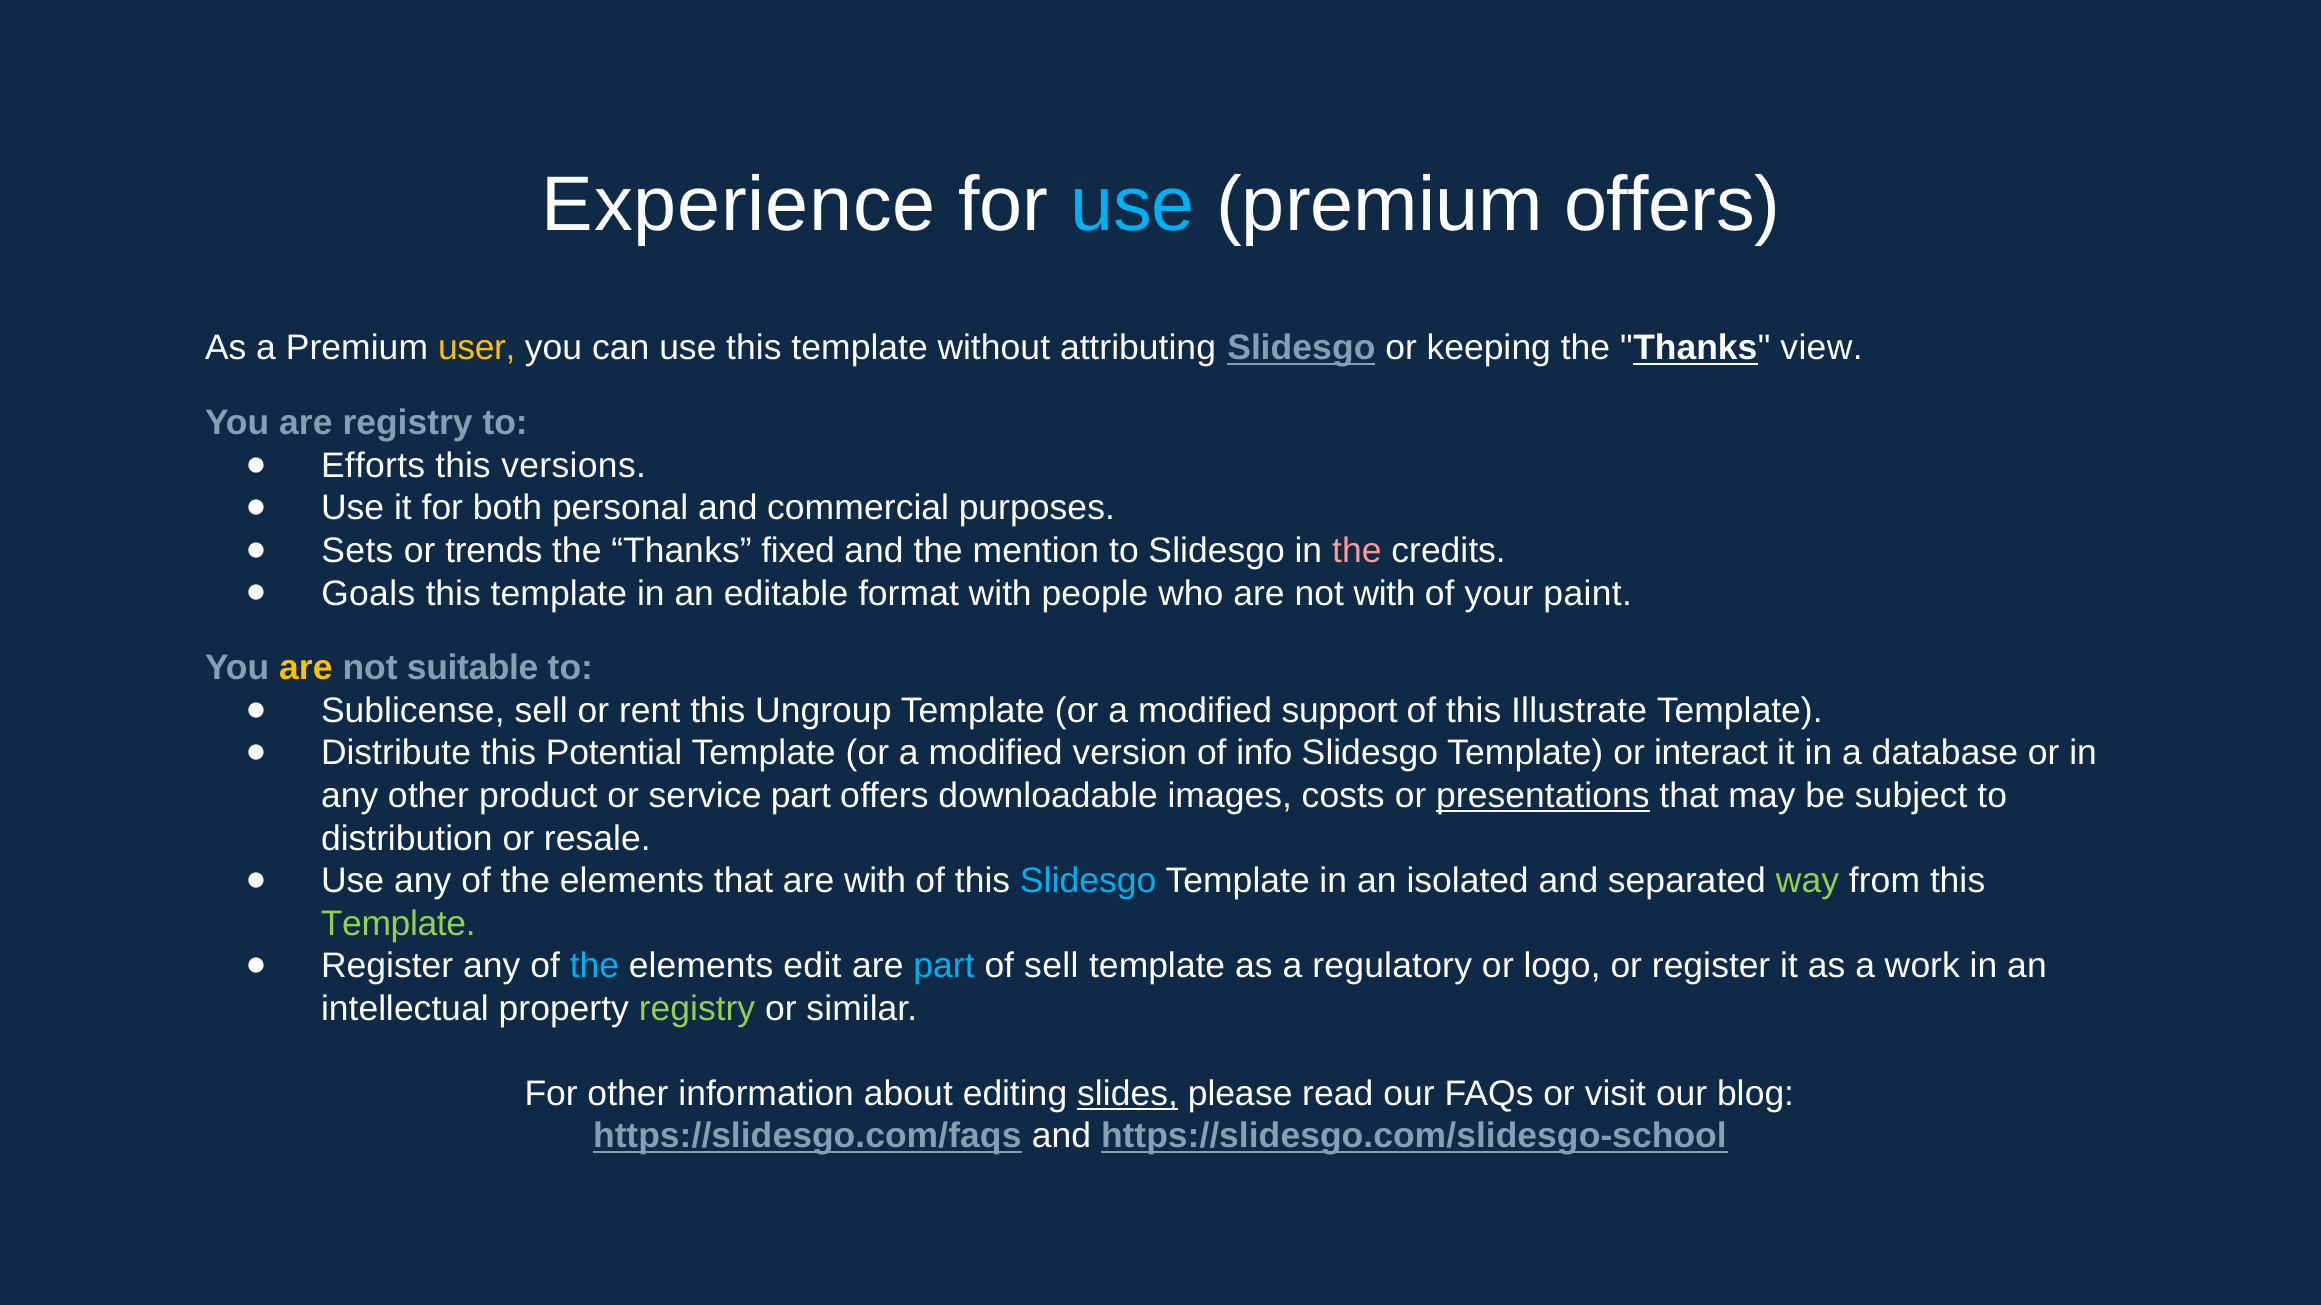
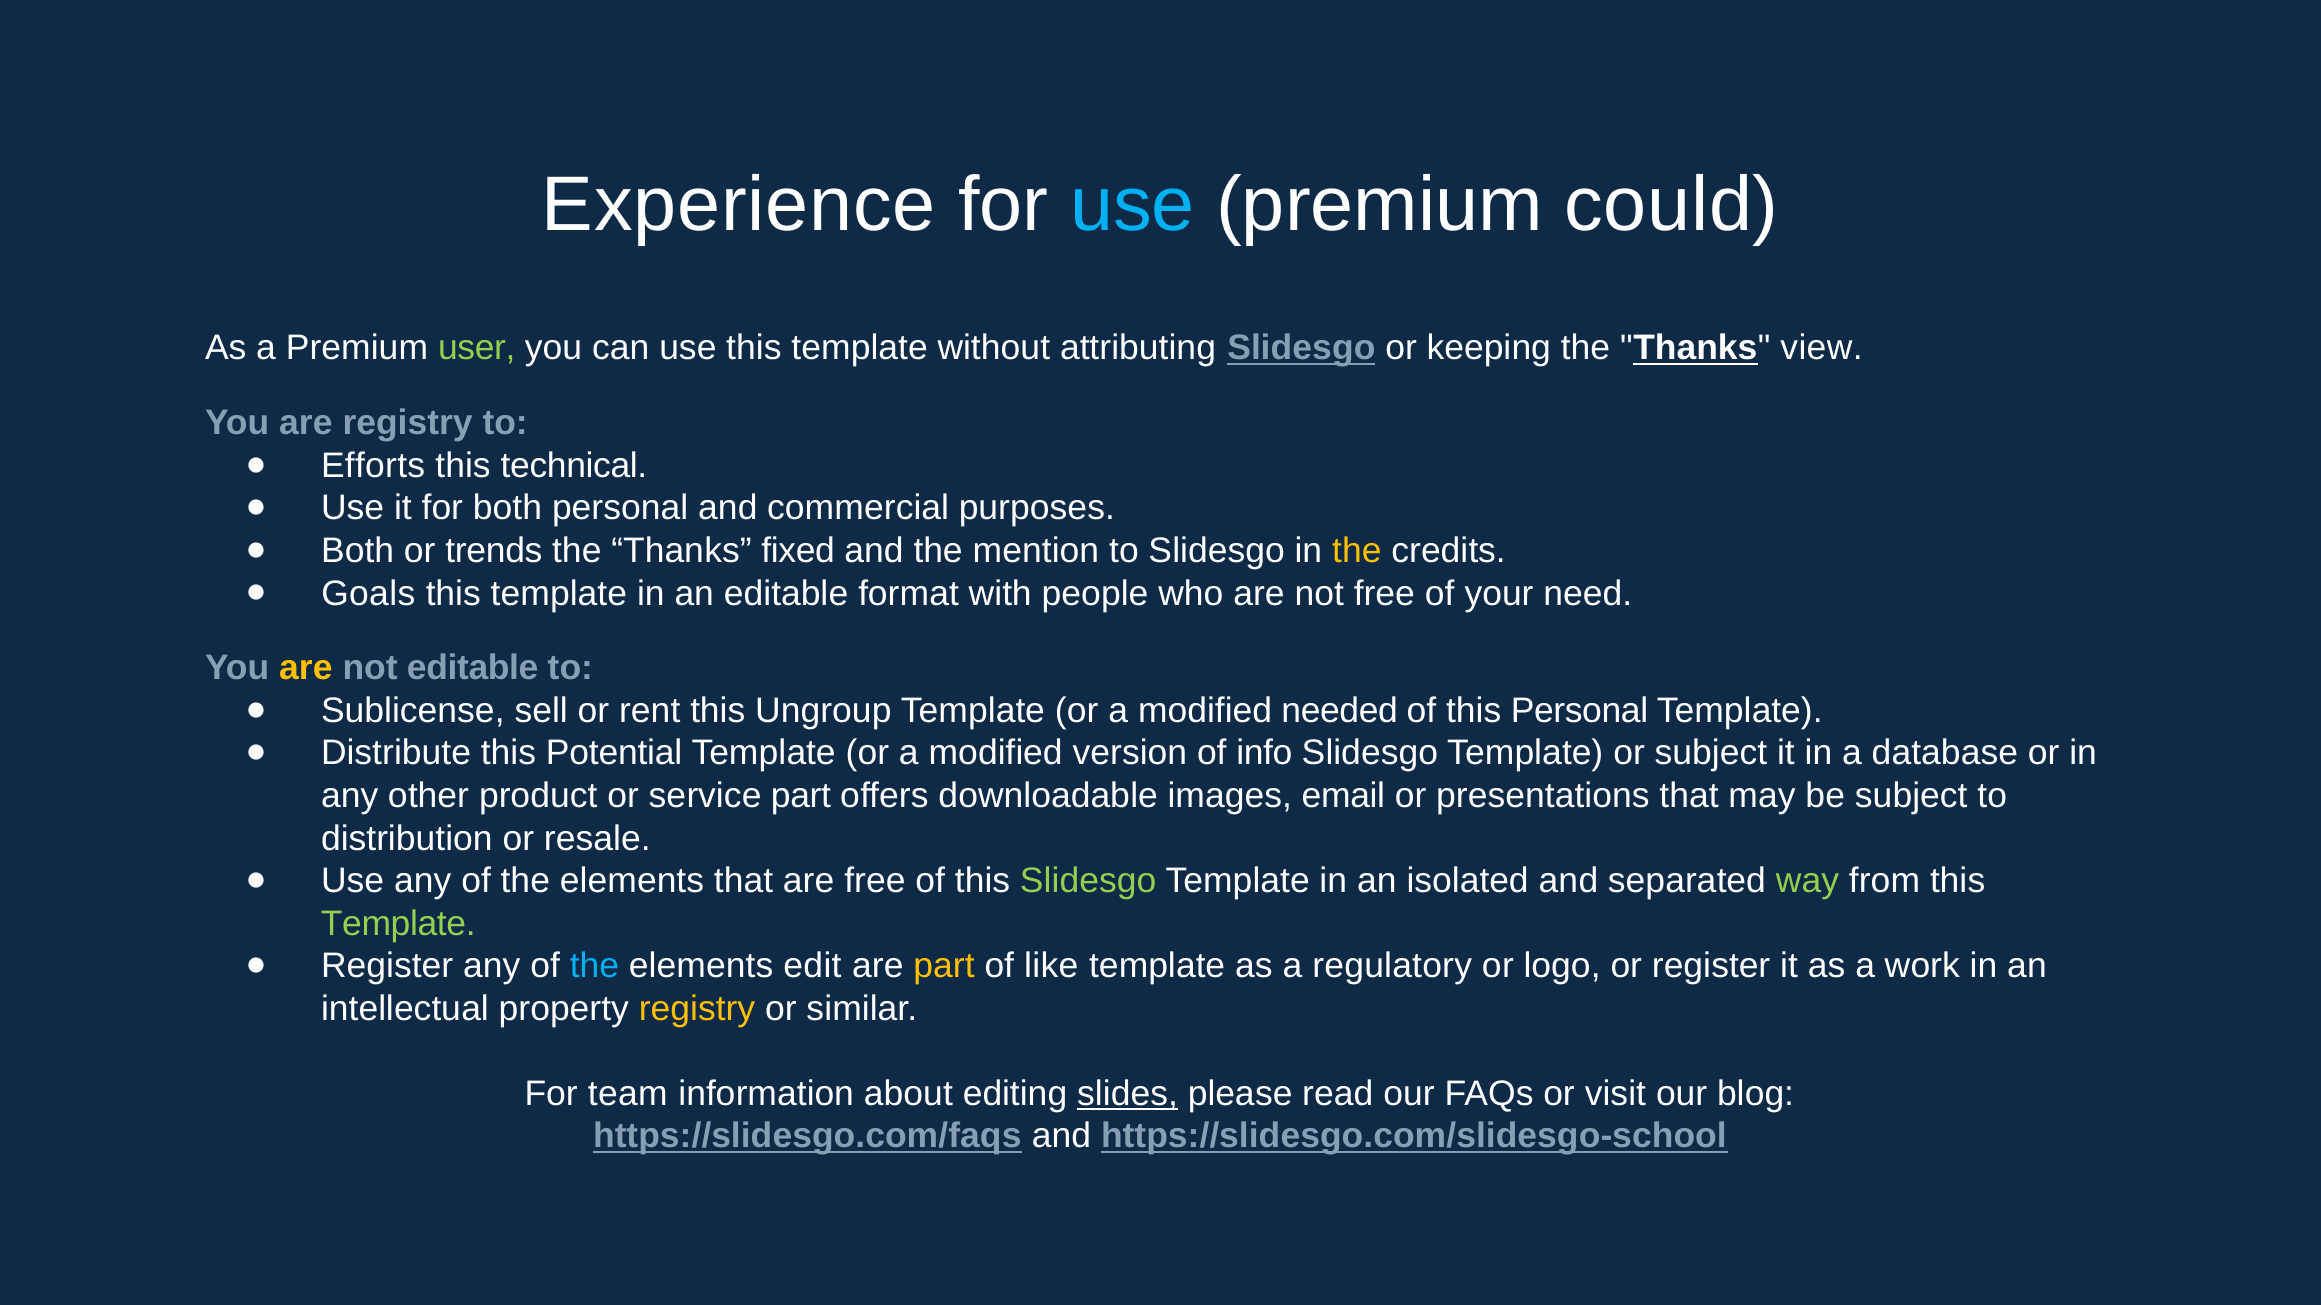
premium offers: offers -> could (1671, 205)
user colour: yellow -> light green (477, 348)
versions: versions -> technical (574, 466)
Sets: Sets -> Both (358, 551)
the colour: pink -> yellow (1357, 551)
not with: with -> free (1384, 594)
paint: paint -> need (1588, 594)
not suitable: suitable -> editable (473, 668)
support: support -> needed (1340, 711)
this Illustrate: Illustrate -> Personal (1579, 711)
or interact: interact -> subject (1711, 754)
costs: costs -> email (1343, 796)
presentations underline: present -> none (1543, 796)
are with: with -> free (875, 881)
Slidesgo colour: light blue -> light green (1088, 881)
part colour: light blue -> yellow (944, 967)
of sell: sell -> like (1051, 967)
registry colour: light green -> yellow (697, 1009)
For other: other -> team (628, 1094)
